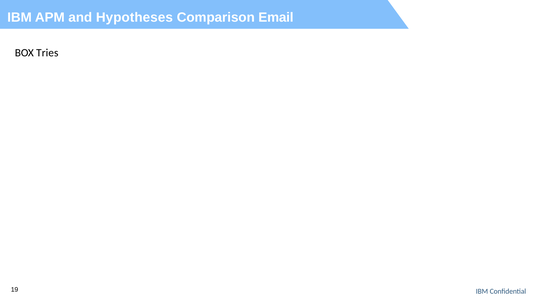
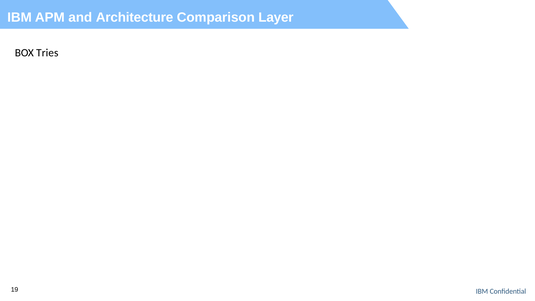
Hypotheses: Hypotheses -> Architecture (135, 17)
Email: Email -> Layer (276, 17)
